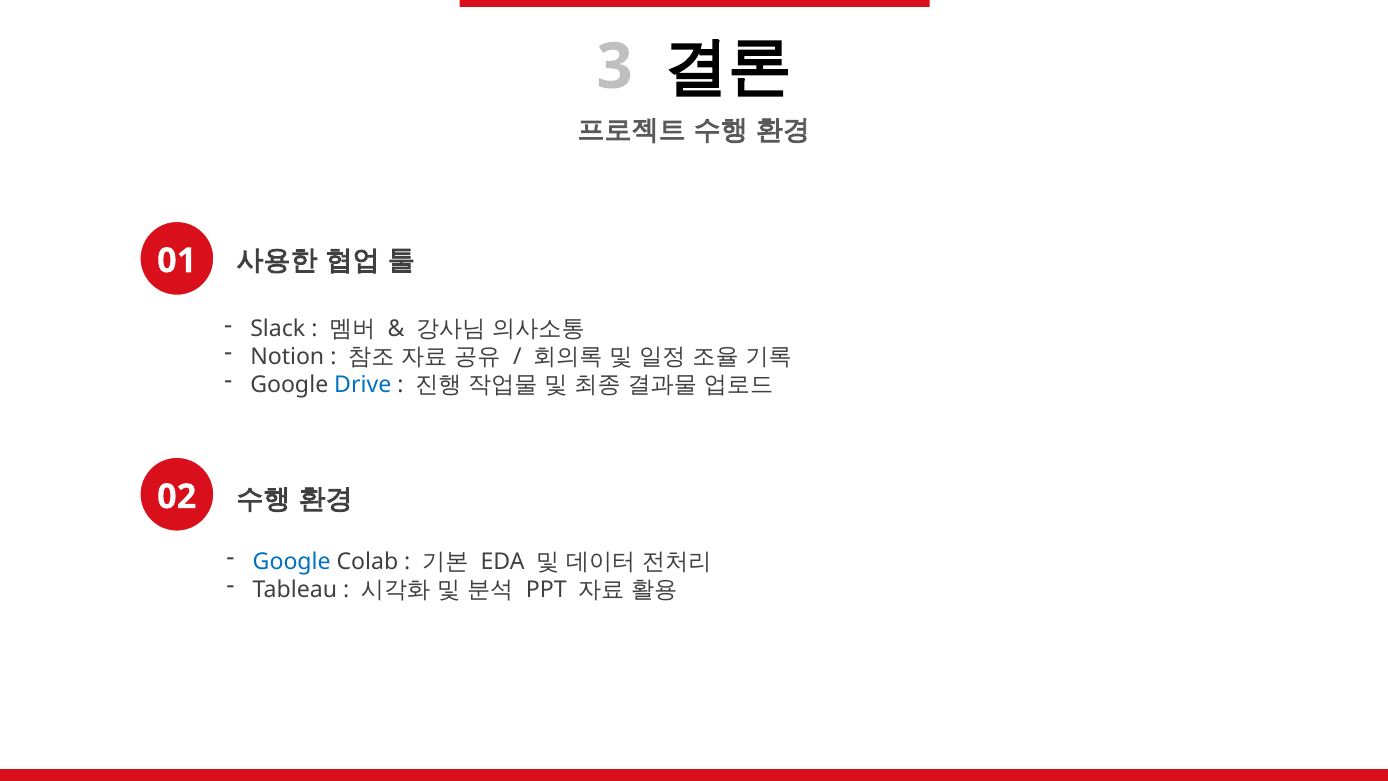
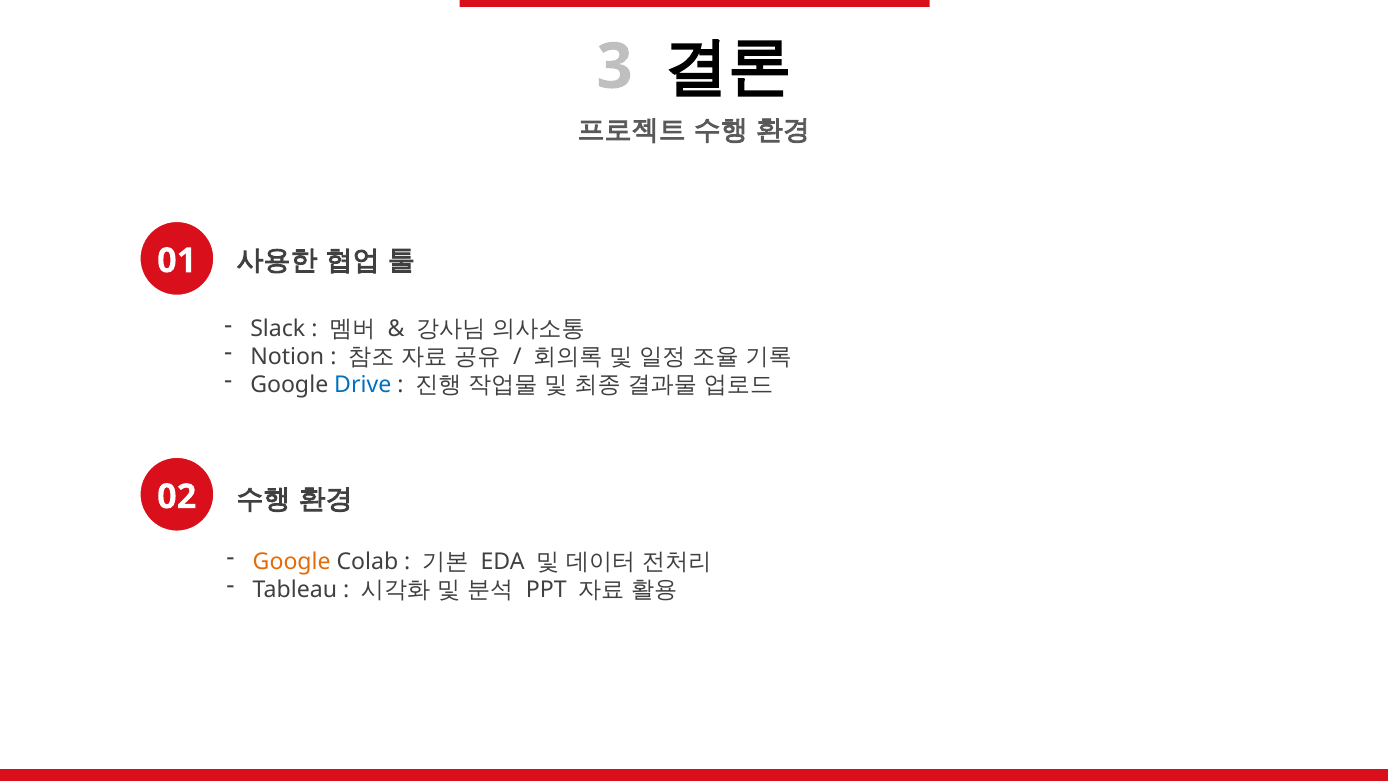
Google colour: blue -> orange (292, 562)
